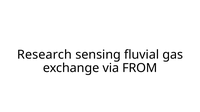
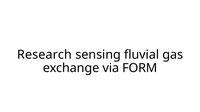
FROM: FROM -> FORM (140, 68)
